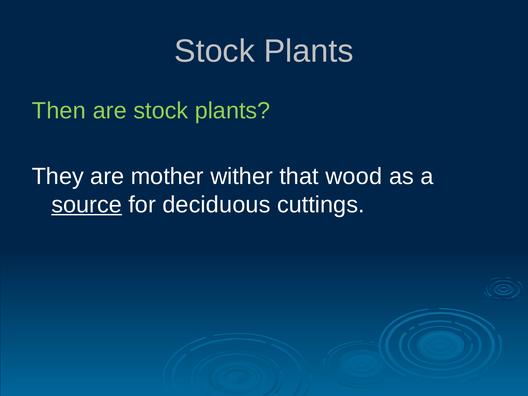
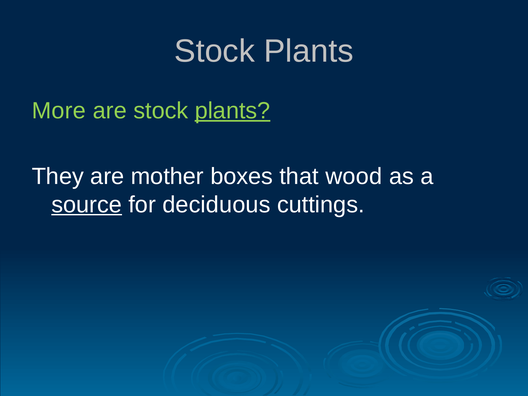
Then: Then -> More (59, 111)
plants underline: none -> present (233, 111)
wither: wither -> boxes (242, 176)
